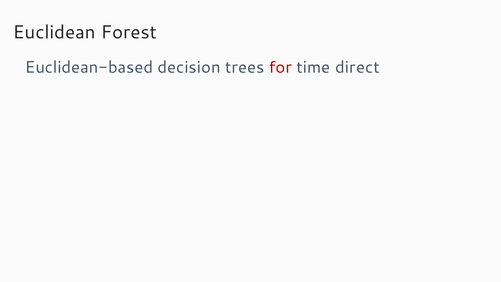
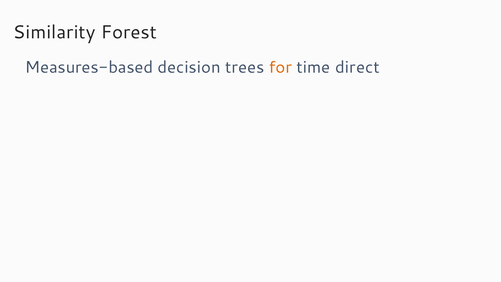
Euclidean: Euclidean -> Similarity (54, 32)
Euclidean-based: Euclidean-based -> Measures-based (89, 67)
for colour: red -> orange (280, 67)
